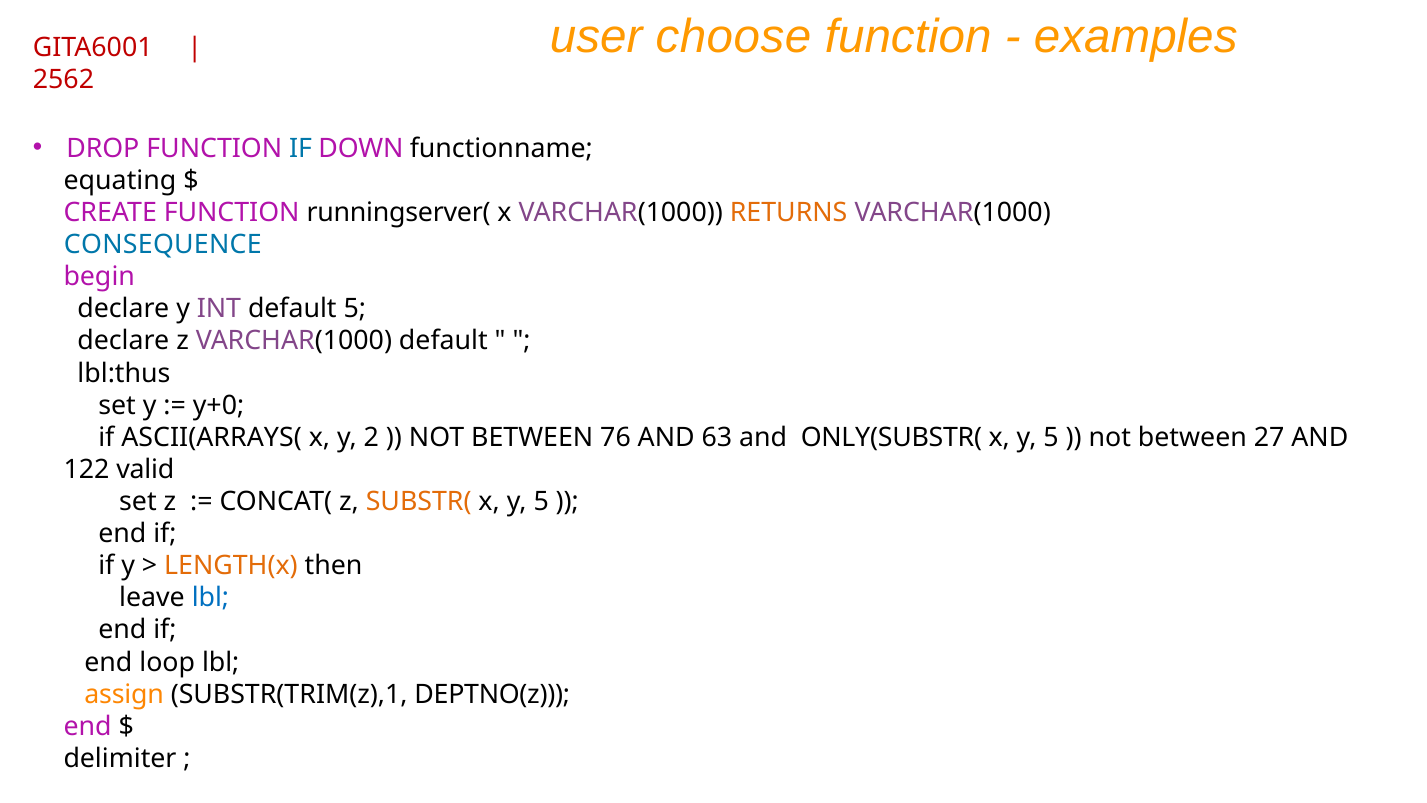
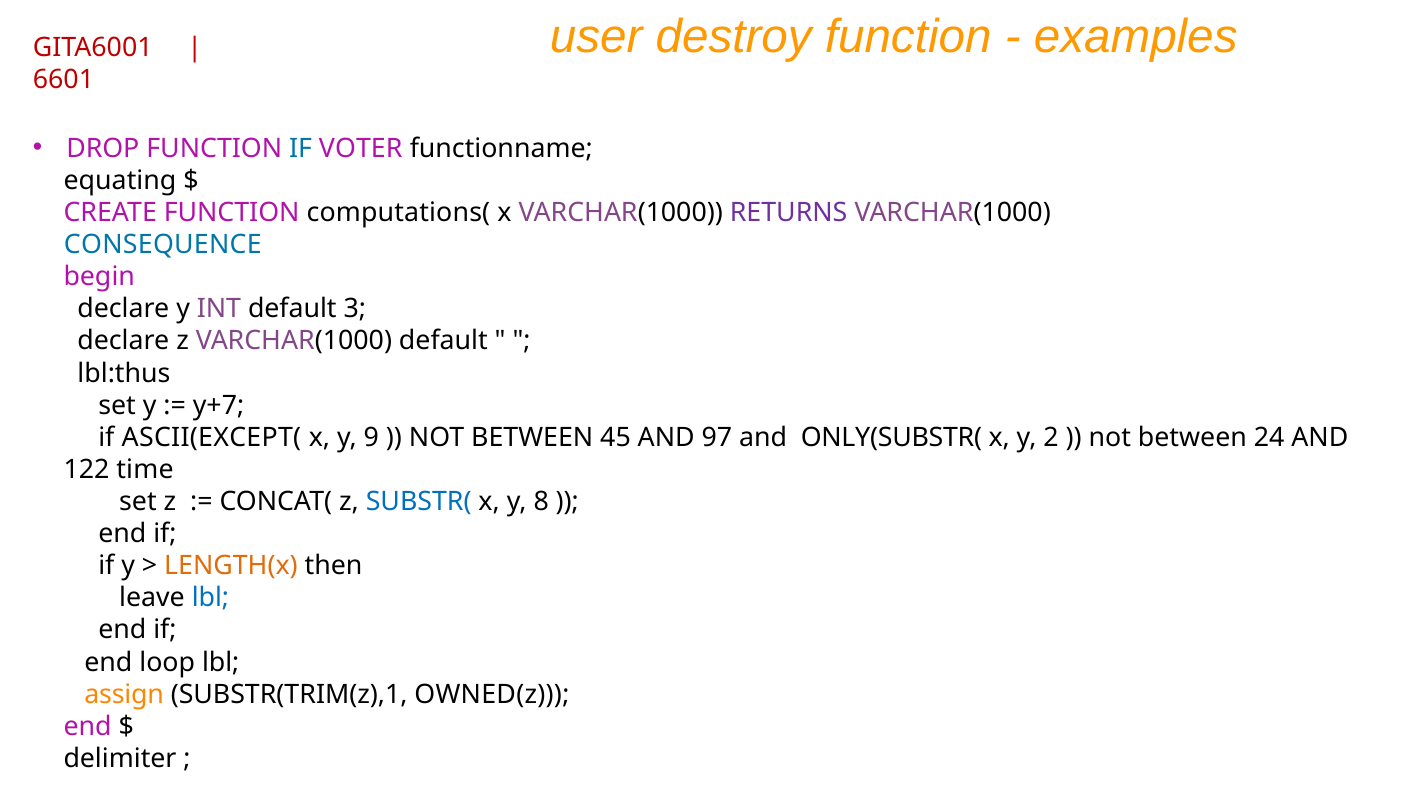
choose: choose -> destroy (734, 37)
2562: 2562 -> 6601 (64, 80)
DOWN: DOWN -> VOTER (361, 148)
runningserver(: runningserver( -> computations( (398, 213)
RETURNS colour: orange -> purple (789, 213)
default 5: 5 -> 3 (355, 309)
y+0: y+0 -> y+7 (219, 405)
ASCII(ARRAYS(: ASCII(ARRAYS( -> ASCII(EXCEPT( (211, 437)
2: 2 -> 9 (371, 437)
76: 76 -> 45 (616, 437)
63: 63 -> 97 (717, 437)
5: 5 -> 2 (1051, 437)
27: 27 -> 24 (1269, 437)
valid: valid -> time (145, 469)
SUBSTR( colour: orange -> blue (419, 501)
5: 5 -> 8 (541, 501)
DEPTNO(z: DEPTNO(z -> OWNED(z (492, 694)
